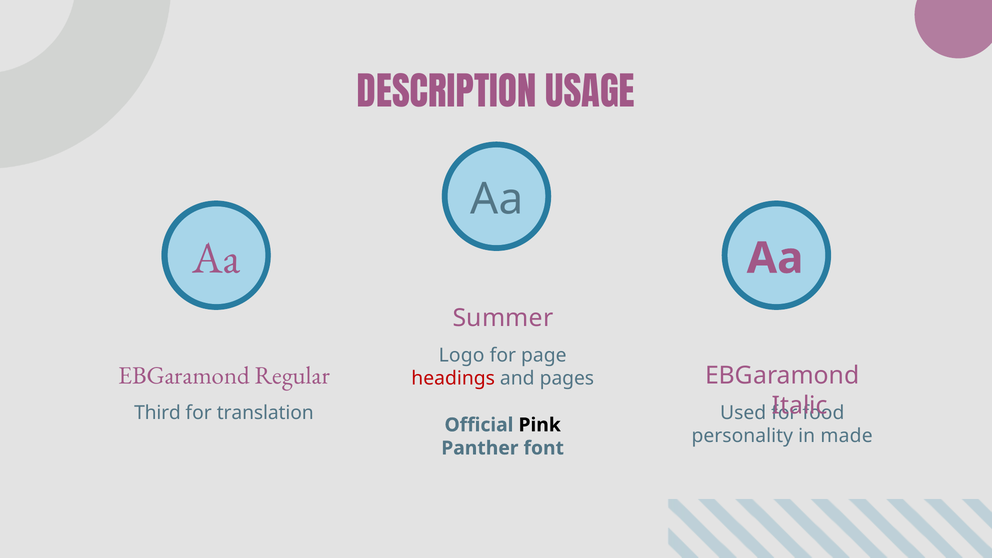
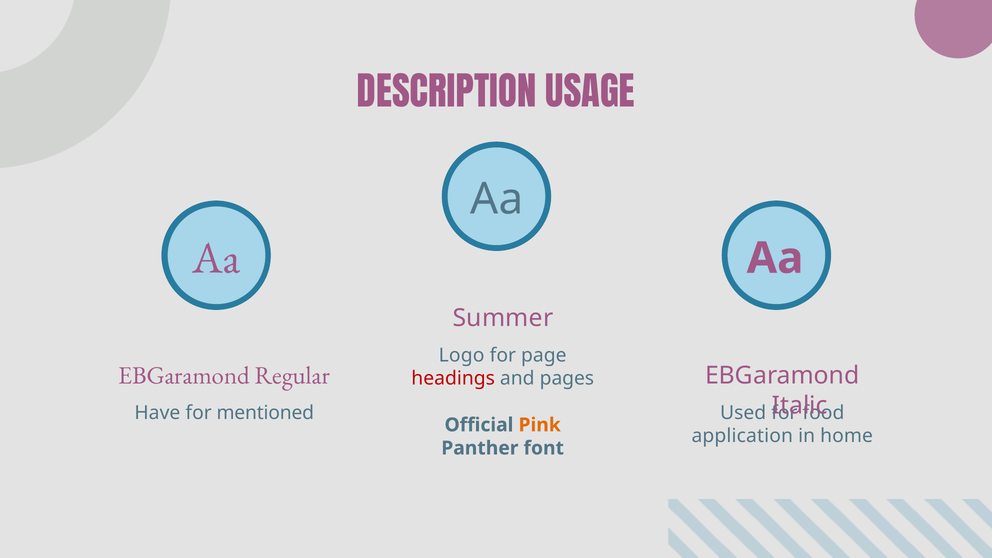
Third: Third -> Have (157, 413)
translation: translation -> mentioned (265, 413)
Pink colour: black -> orange (540, 425)
personality: personality -> application (742, 436)
made: made -> home (847, 436)
